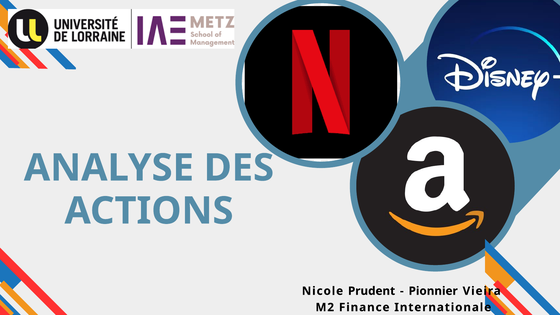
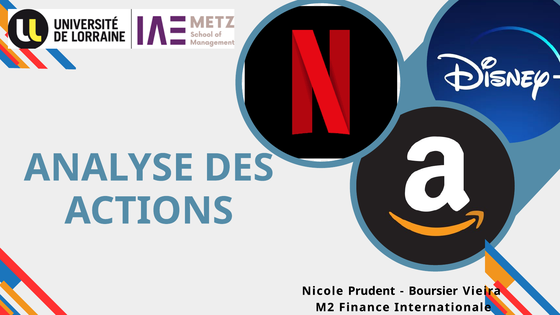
Pionnier: Pionnier -> Boursier (433, 291)
